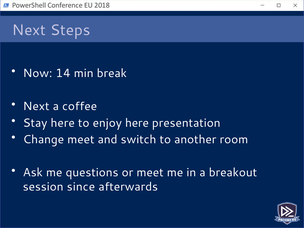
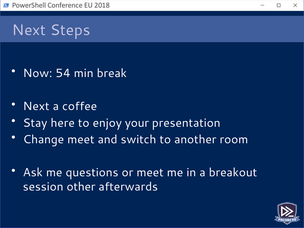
14: 14 -> 54 (63, 73)
enjoy here: here -> your (137, 123)
since: since -> other (81, 187)
